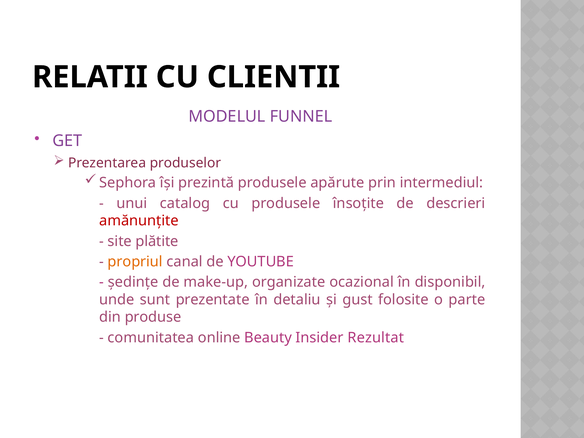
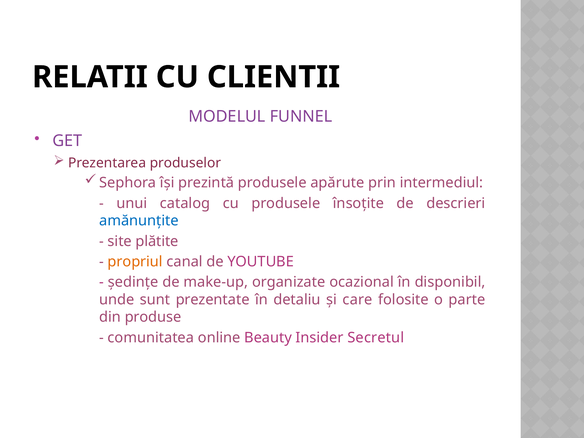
amănunțite colour: red -> blue (139, 221)
gust: gust -> care (357, 300)
Rezultat: Rezultat -> Secretul (376, 338)
